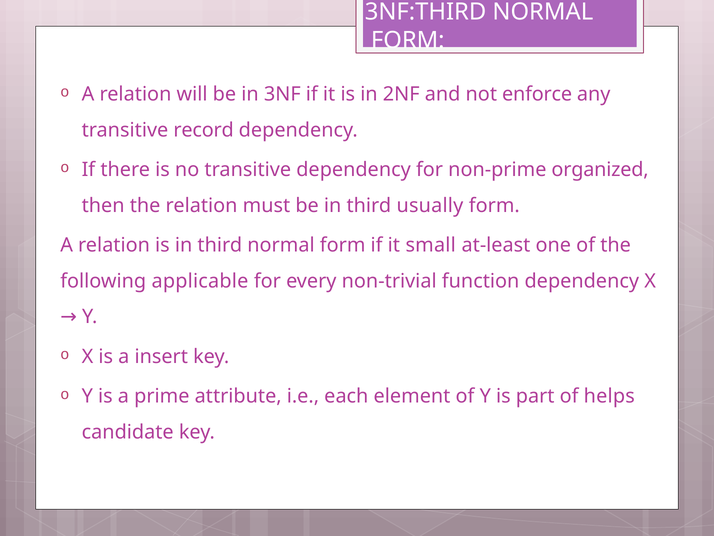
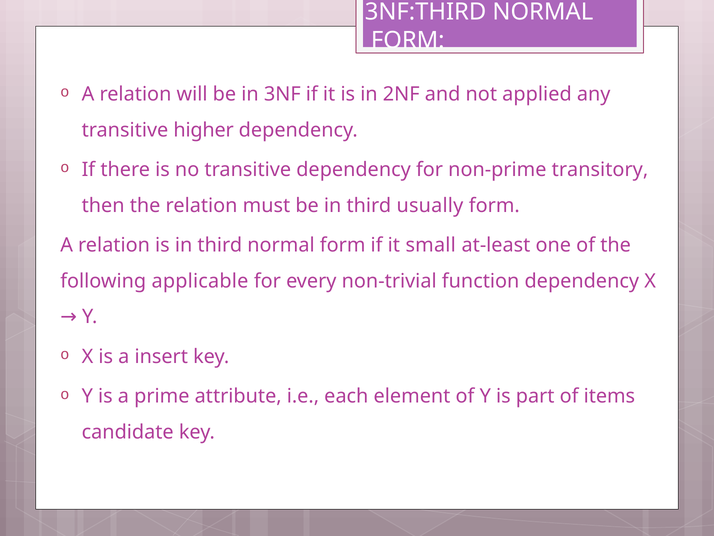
enforce: enforce -> applied (537, 94)
record: record -> higher (204, 130)
organized: organized -> transitory (600, 170)
helps: helps -> items (609, 396)
